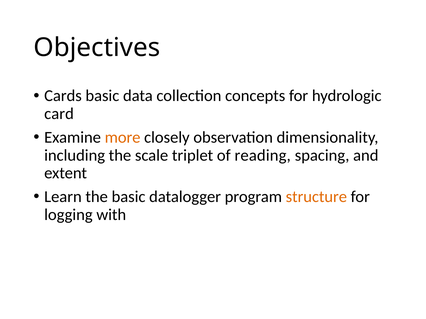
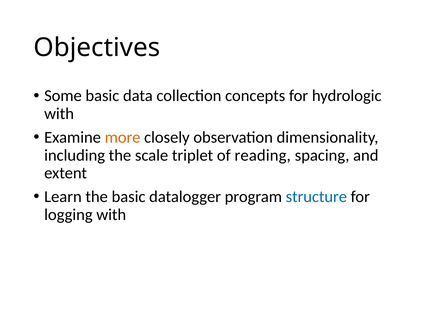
Cards: Cards -> Some (63, 96)
card: card -> with (59, 114)
structure colour: orange -> blue (316, 197)
